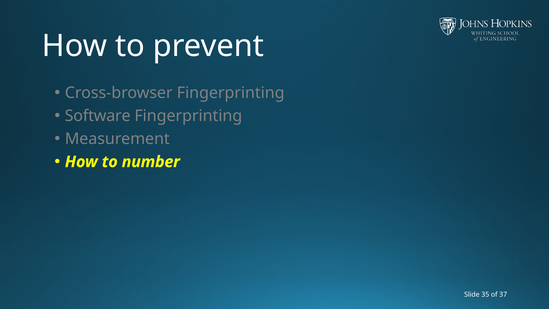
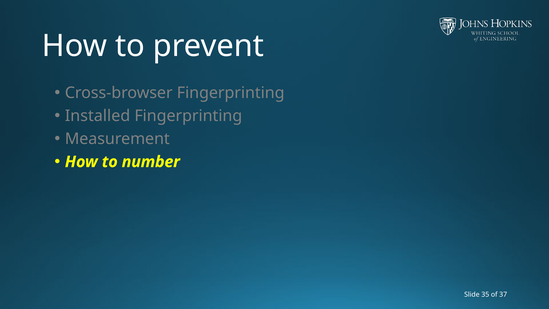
Software: Software -> Installed (98, 116)
